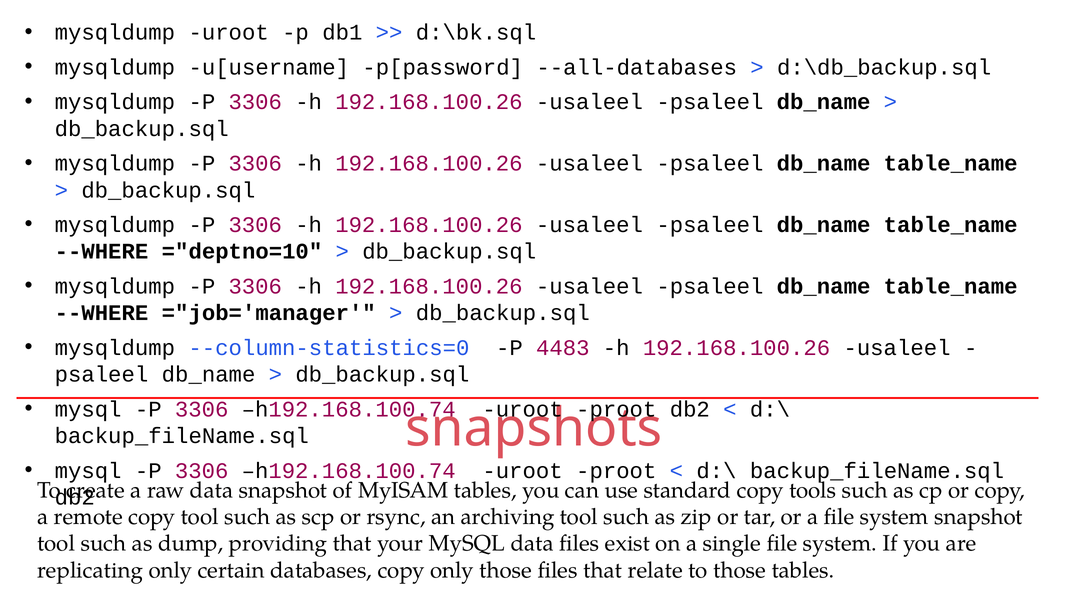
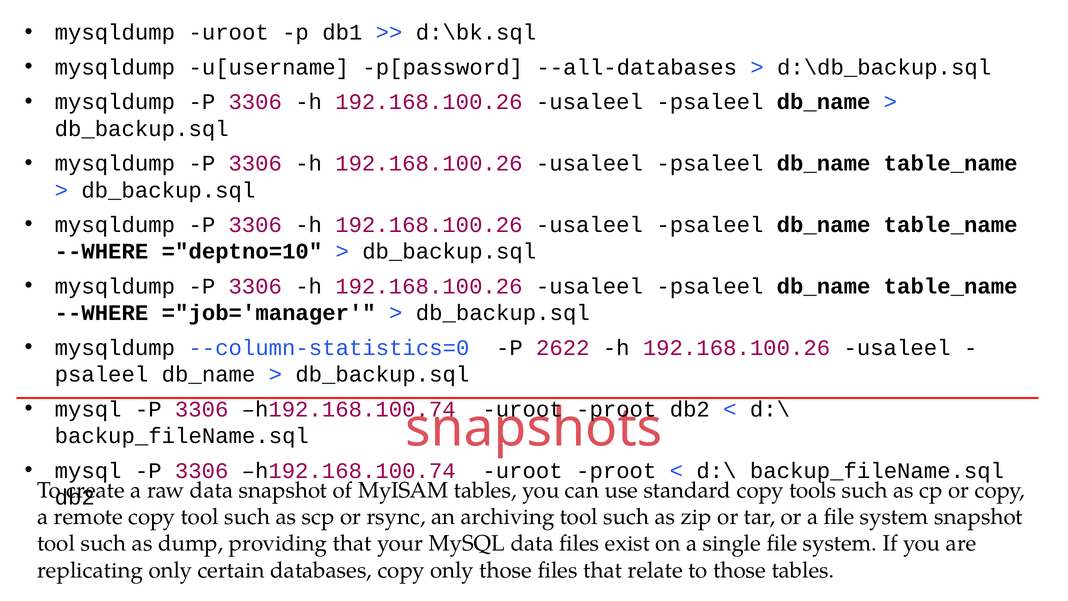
4483: 4483 -> 2622 (563, 348)
